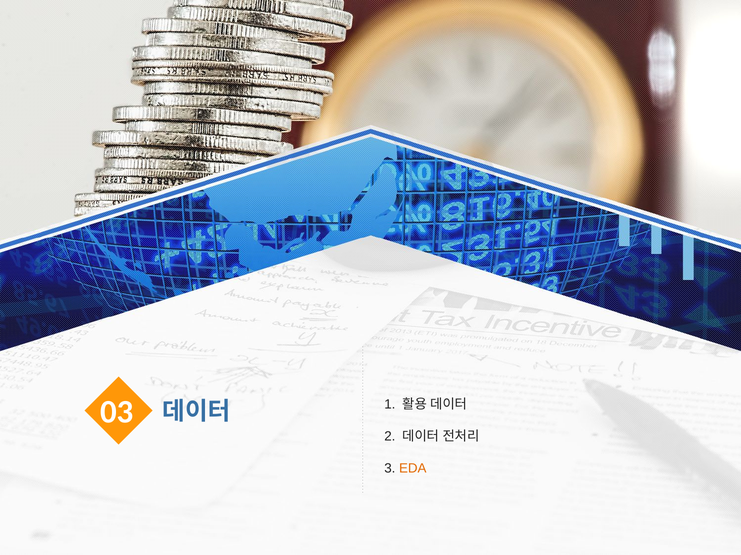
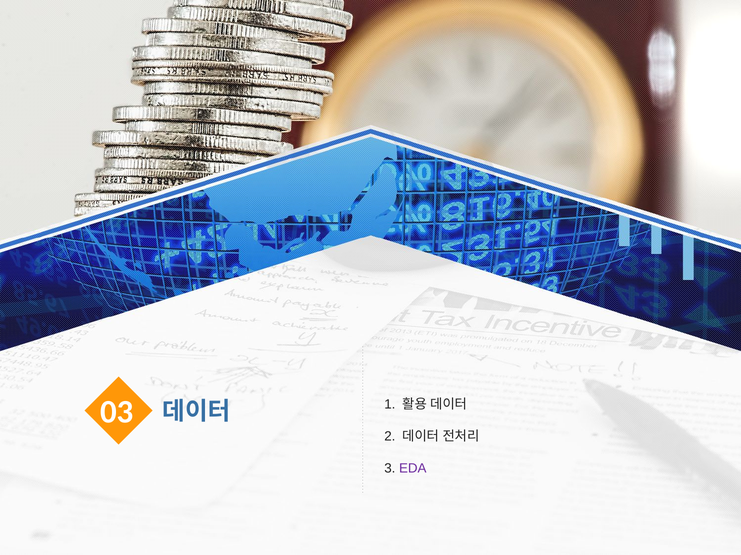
EDA colour: orange -> purple (413, 469)
